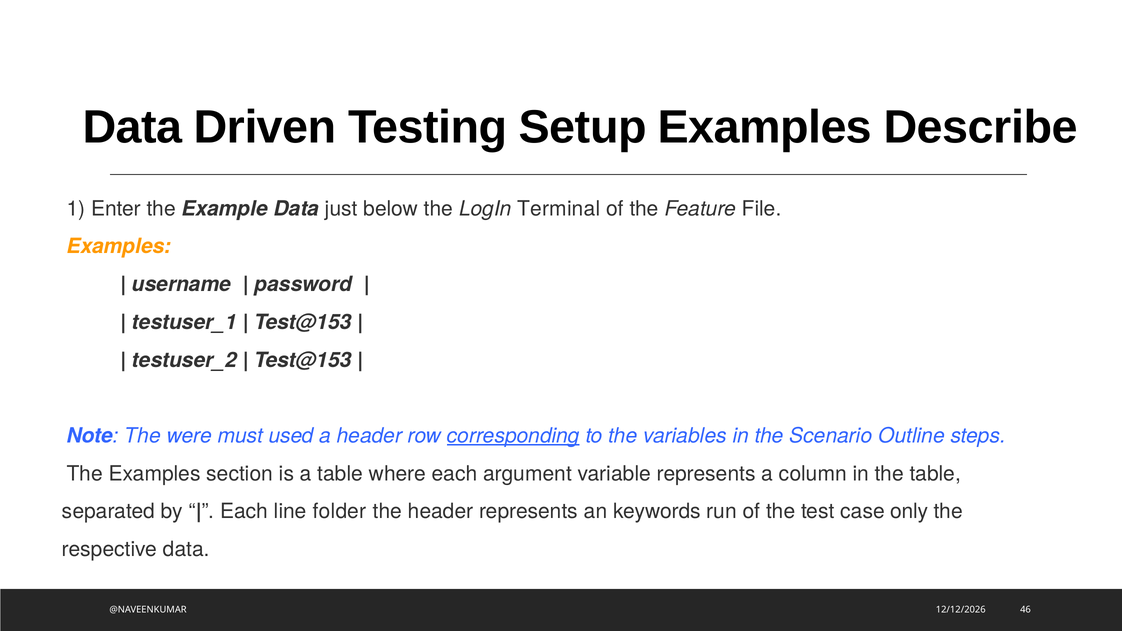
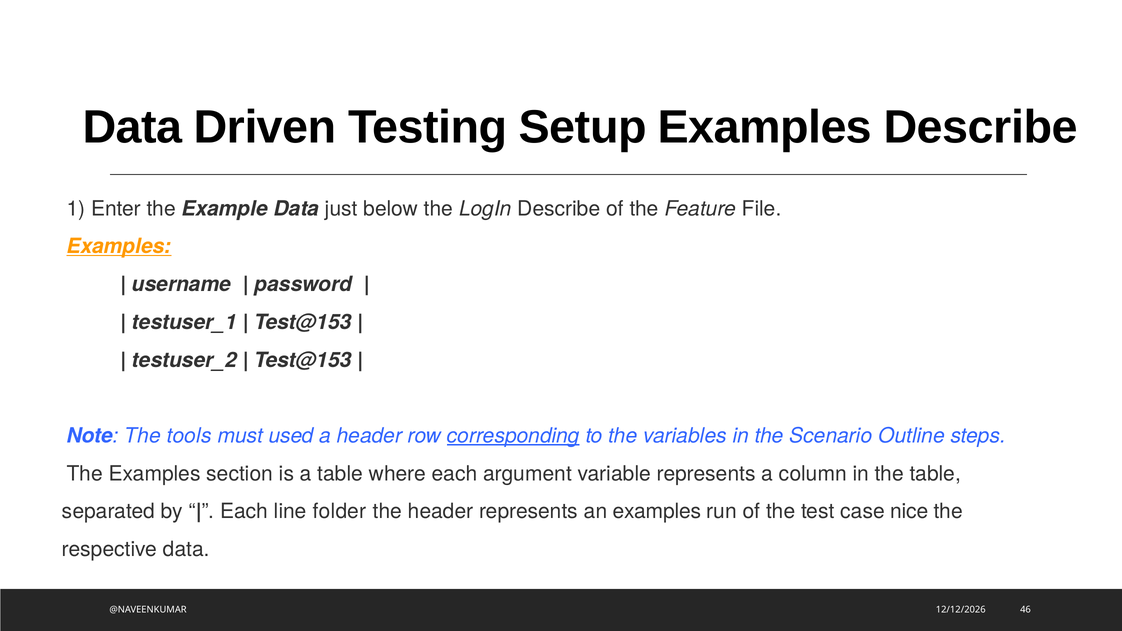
LogIn Terminal: Terminal -> Describe (559, 209)
Examples underline: none -> present (119, 247)
were: were -> tools (189, 436)
an keywords: keywords -> examples (657, 512)
only: only -> nice (909, 512)
